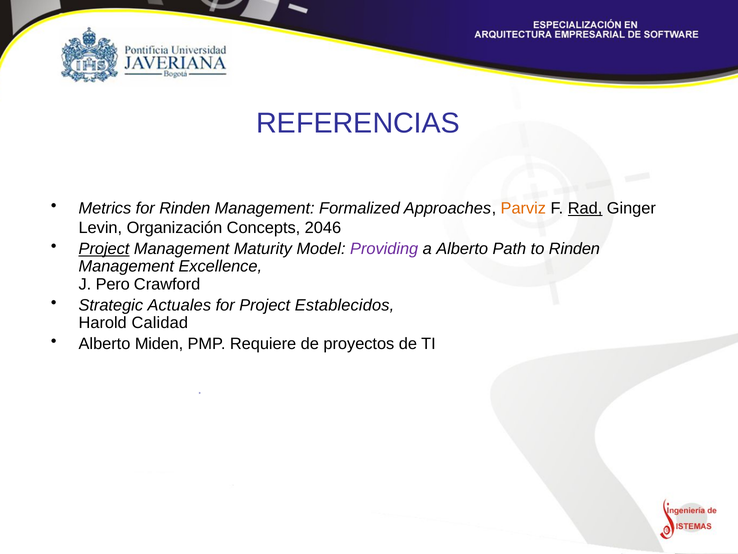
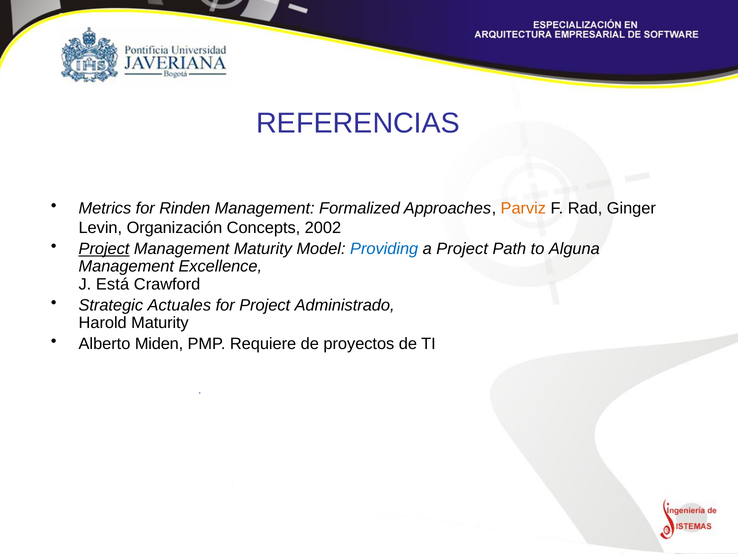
Rad underline: present -> none (585, 208)
2046: 2046 -> 2002 (323, 228)
Providing colour: purple -> blue (384, 249)
a Alberto: Alberto -> Project (462, 249)
to Rinden: Rinden -> Alguna (574, 249)
Pero: Pero -> Está (113, 284)
Establecidos: Establecidos -> Administrado (345, 305)
Harold Calidad: Calidad -> Maturity (160, 323)
